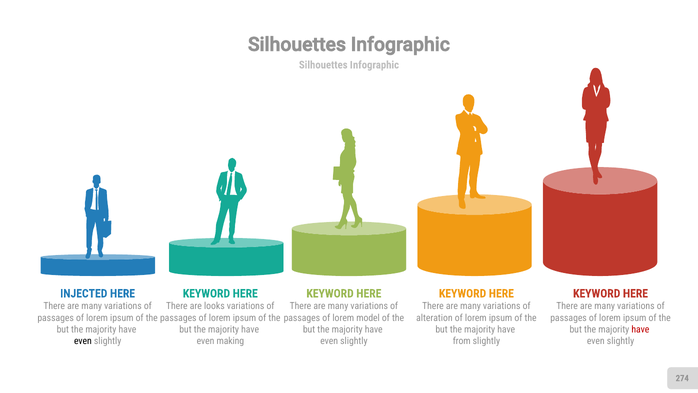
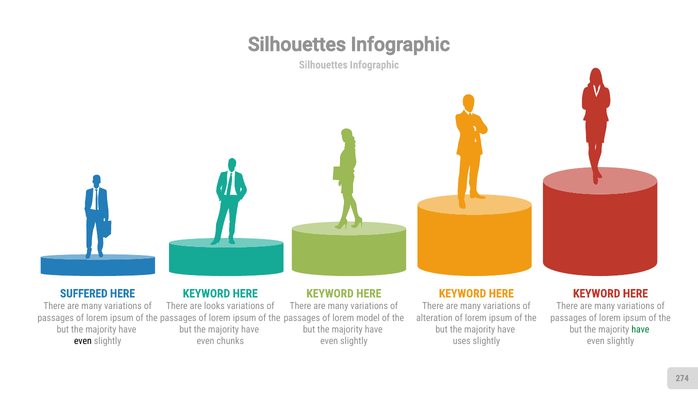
INJECTED: INJECTED -> SUFFERED (84, 293)
have colour: red -> green (640, 329)
making: making -> chunks (230, 341)
from: from -> uses (462, 341)
